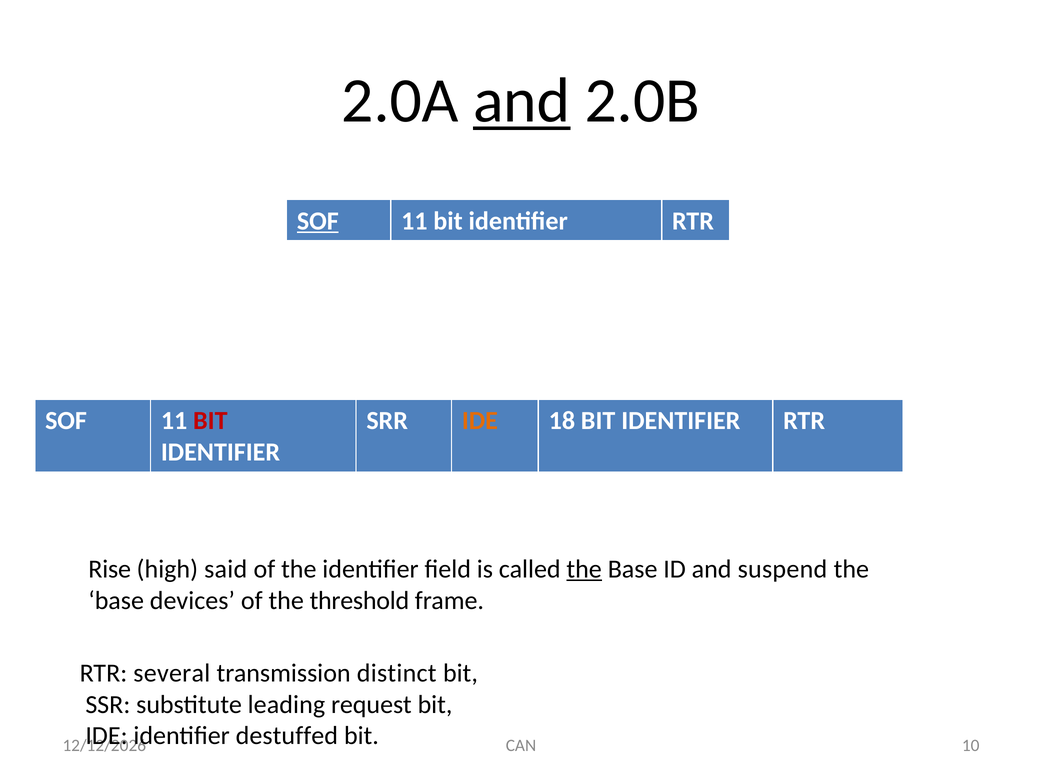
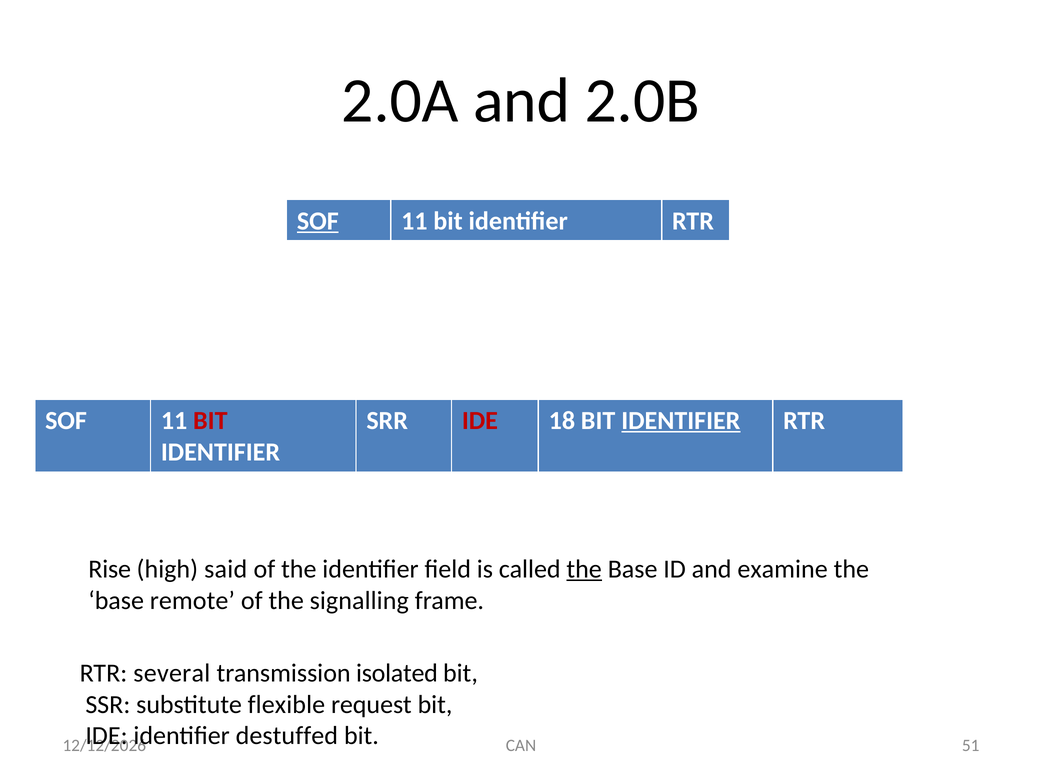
and underline: present -> none (522, 101)
IDE colour: orange -> red (480, 421)
IDENTIFIER underline: none -> present (681, 421)
suspend: suspend -> examine (783, 570)
devices: devices -> remote (192, 601)
threshold: threshold -> signalling (359, 601)
distinct: distinct -> isolated (397, 674)
leading: leading -> flexible (286, 705)
10: 10 -> 51 (971, 746)
